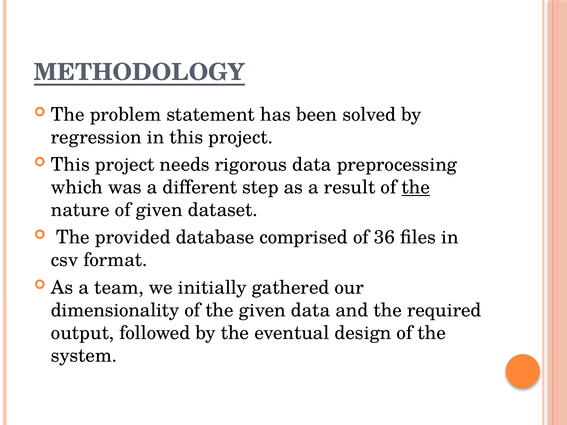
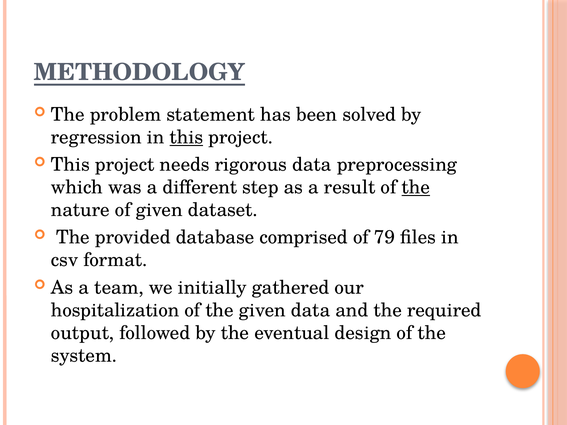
this underline: none -> present (186, 137)
36: 36 -> 79 (384, 238)
dimensionality: dimensionality -> hospitalization (115, 310)
